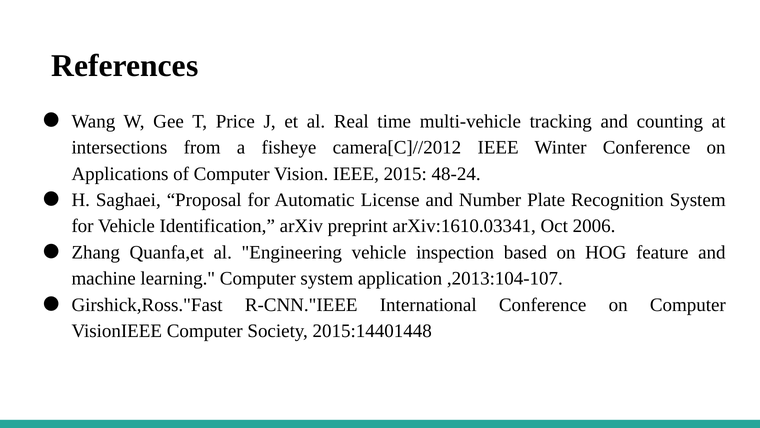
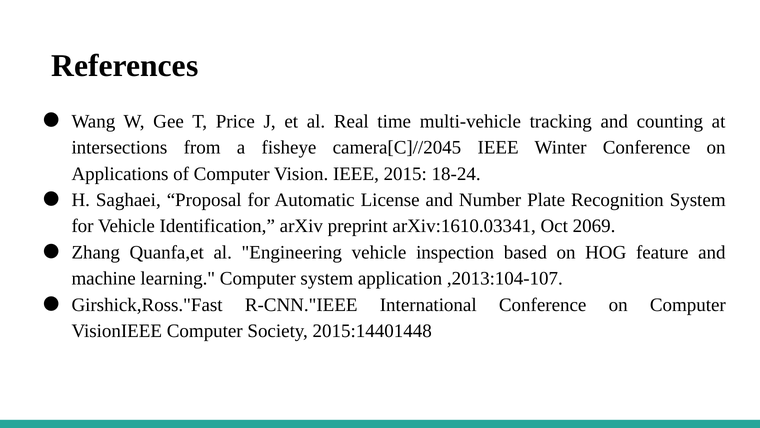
camera[C]//2012: camera[C]//2012 -> camera[C]//2045 (397, 147)
48-24: 48-24 -> 18-24 (456, 174)
2006: 2006 -> 2069 (594, 226)
